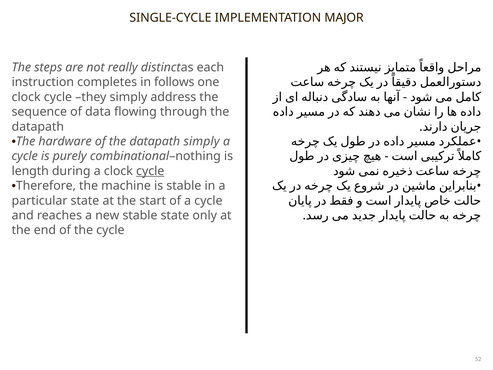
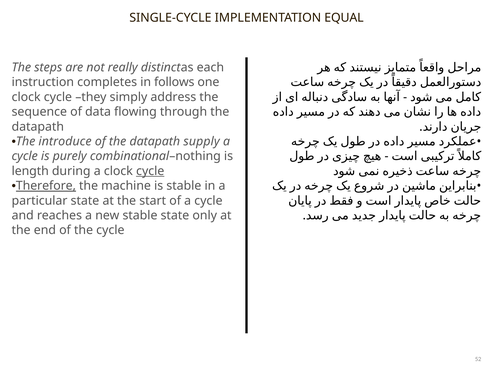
MAJOR: MAJOR -> EQUAL (344, 18)
hardware: hardware -> introduce (65, 141)
datapath simply: simply -> supply (202, 141)
Therefore underline: none -> present (46, 186)
